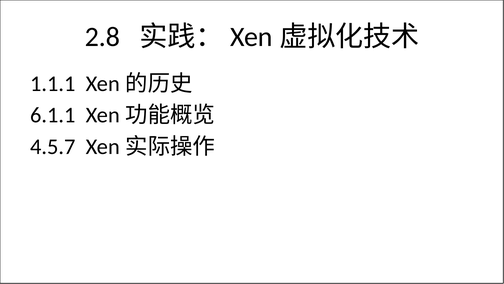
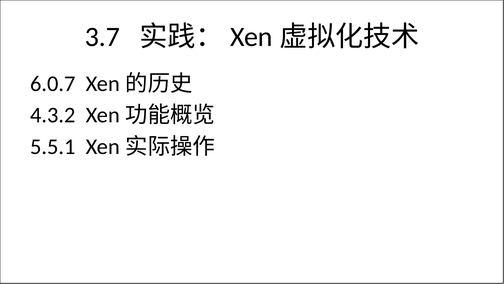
2.8: 2.8 -> 3.7 (102, 37)
1.1.1: 1.1.1 -> 6.0.7 (53, 84)
6.1.1: 6.1.1 -> 4.3.2 (53, 115)
4.5.7: 4.5.7 -> 5.5.1 (53, 146)
